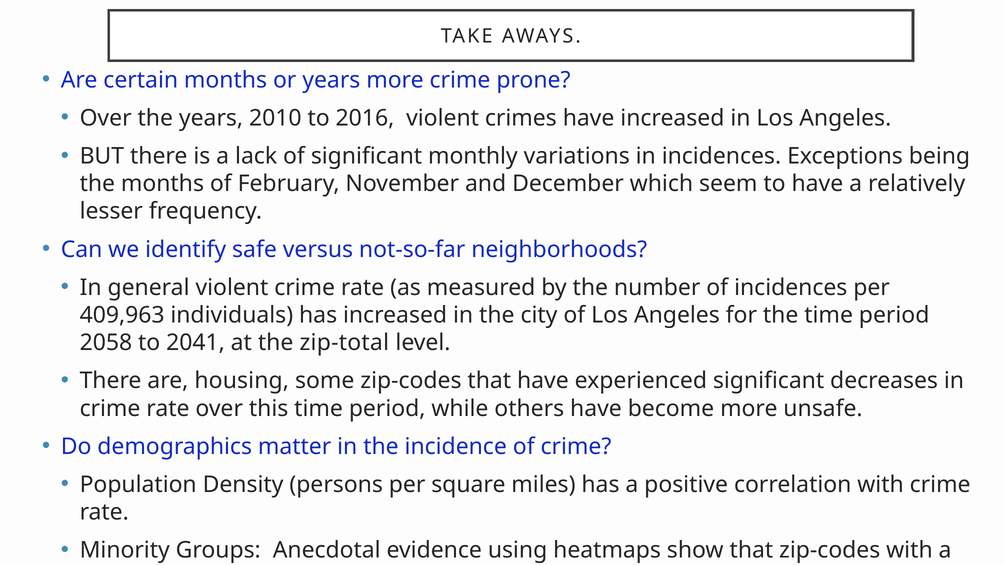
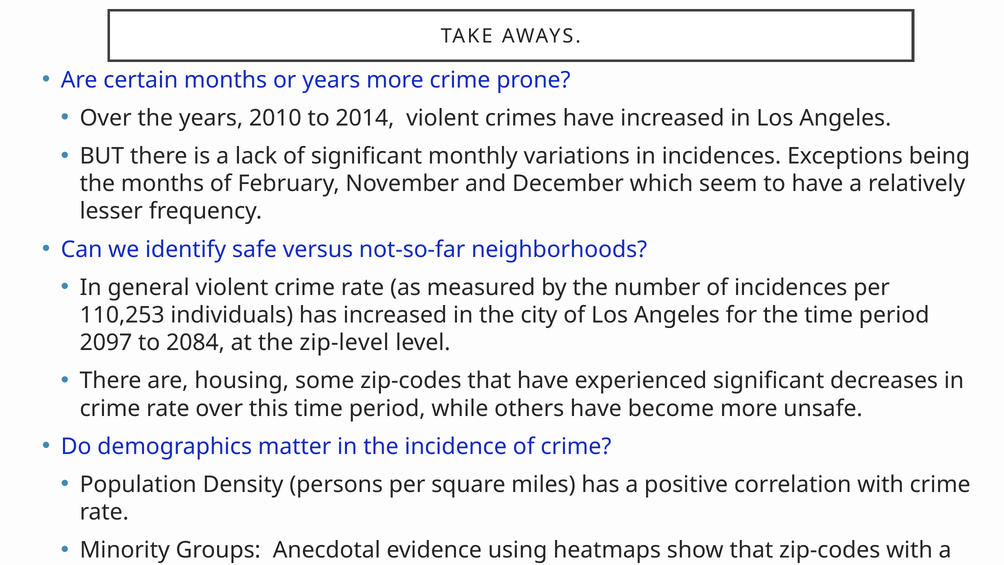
2016: 2016 -> 2014 (365, 118)
409,963: 409,963 -> 110,253 (122, 315)
2058: 2058 -> 2097 (106, 343)
2041: 2041 -> 2084 (196, 343)
zip-total: zip-total -> zip-level (344, 343)
